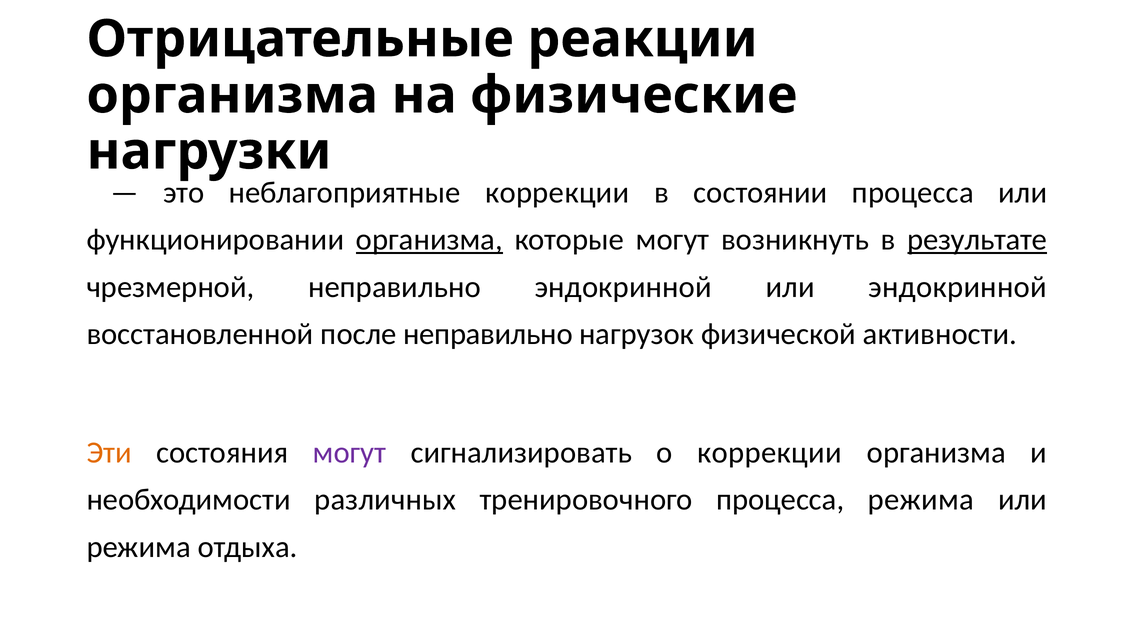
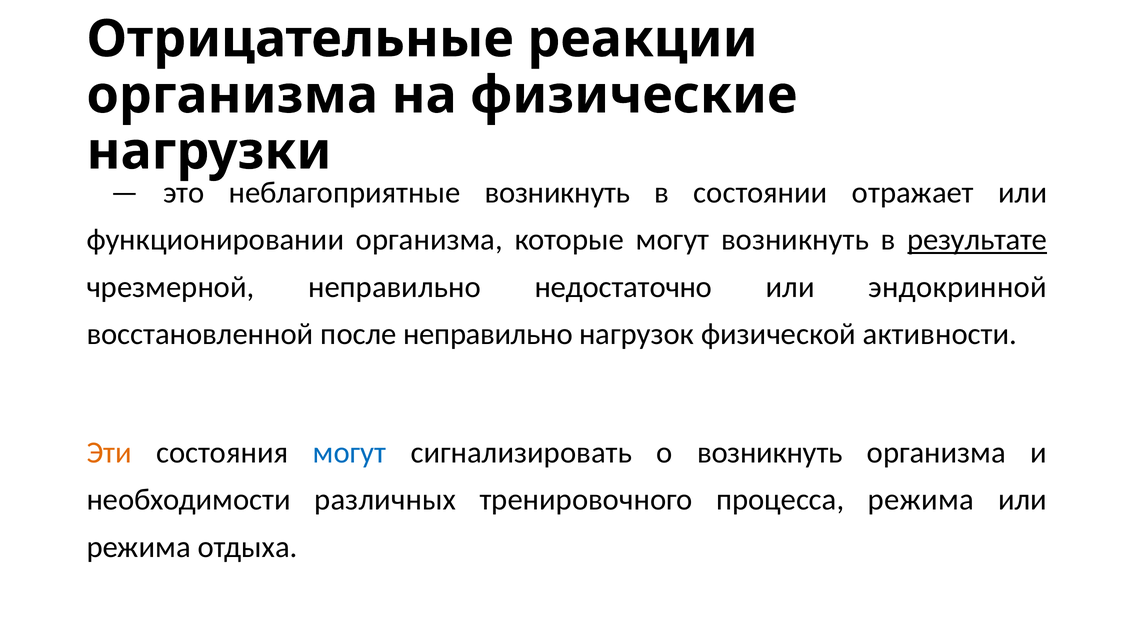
неблагоприятные коррекции: коррекции -> возникнуть (558, 193)
состоянии процесса: процесса -> отражает (913, 193)
организма underline: present -> none (429, 240)
неправильно эндокринной: эндокринной -> недостаточно (623, 287)
могут colour: purple -> blue (349, 453)
о коррекции: коррекции -> возникнуть (770, 453)
